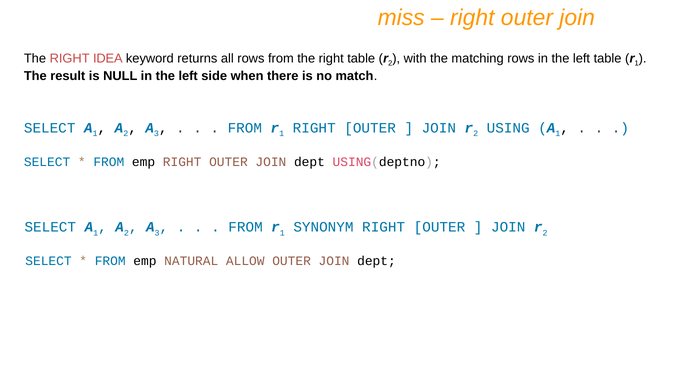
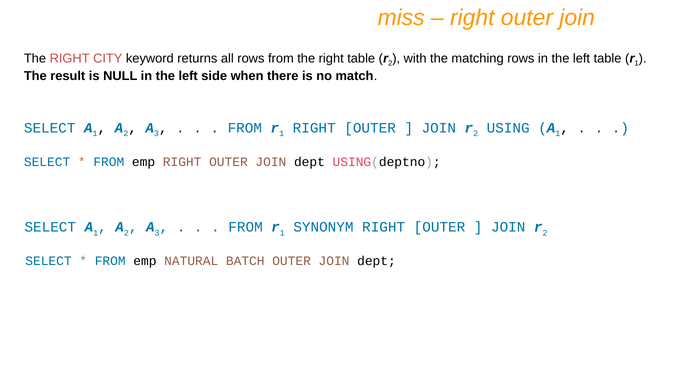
IDEA: IDEA -> CITY (108, 58)
ALLOW: ALLOW -> BATCH (245, 261)
